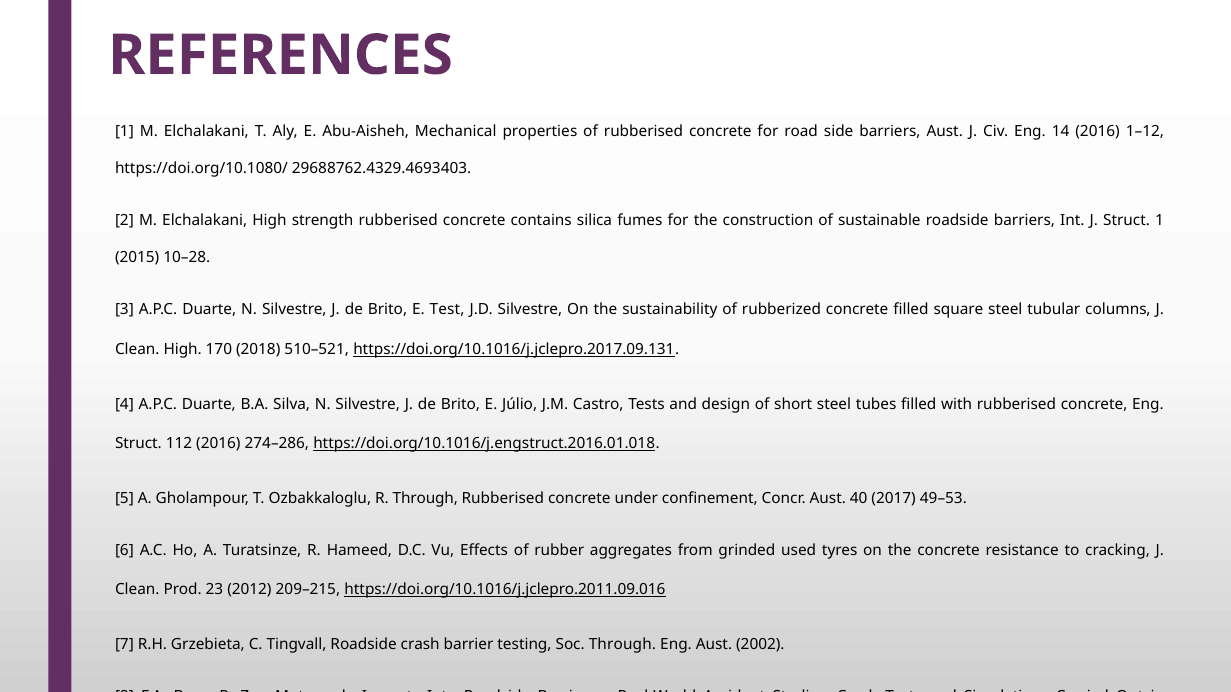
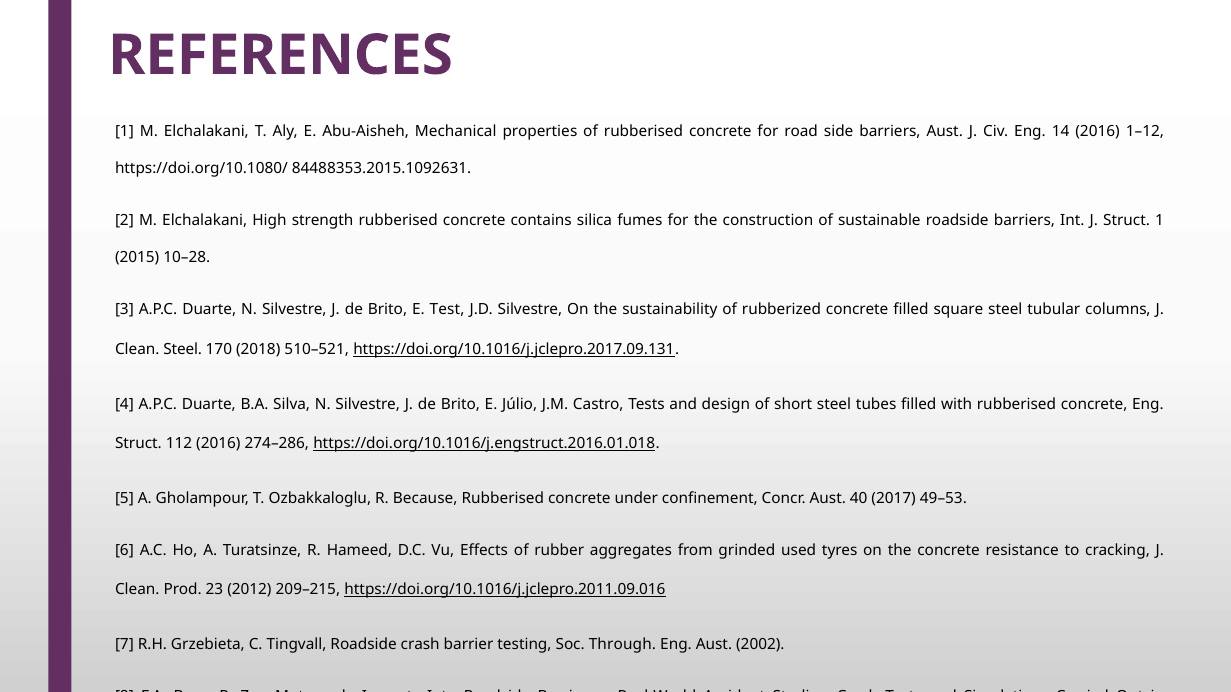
29688762.4329.4693403: 29688762.4329.4693403 -> 84488353.2015.1092631 (382, 168)
Clean High: High -> Steel (183, 349)
R Through: Through -> Because (425, 498)
